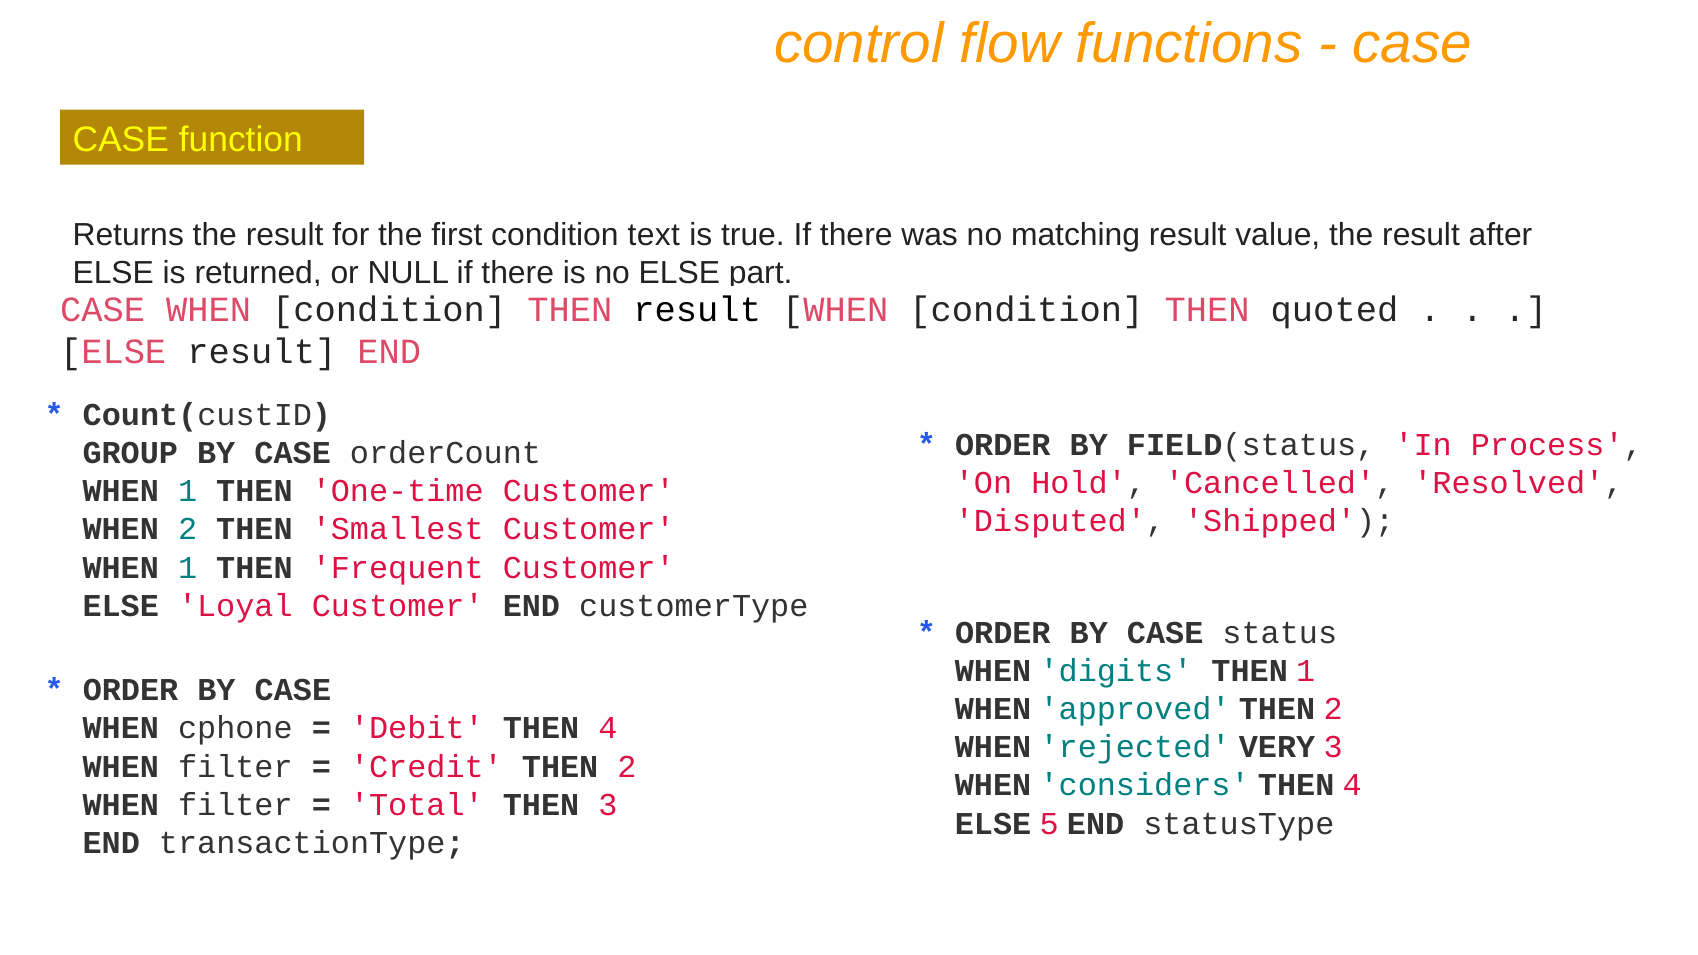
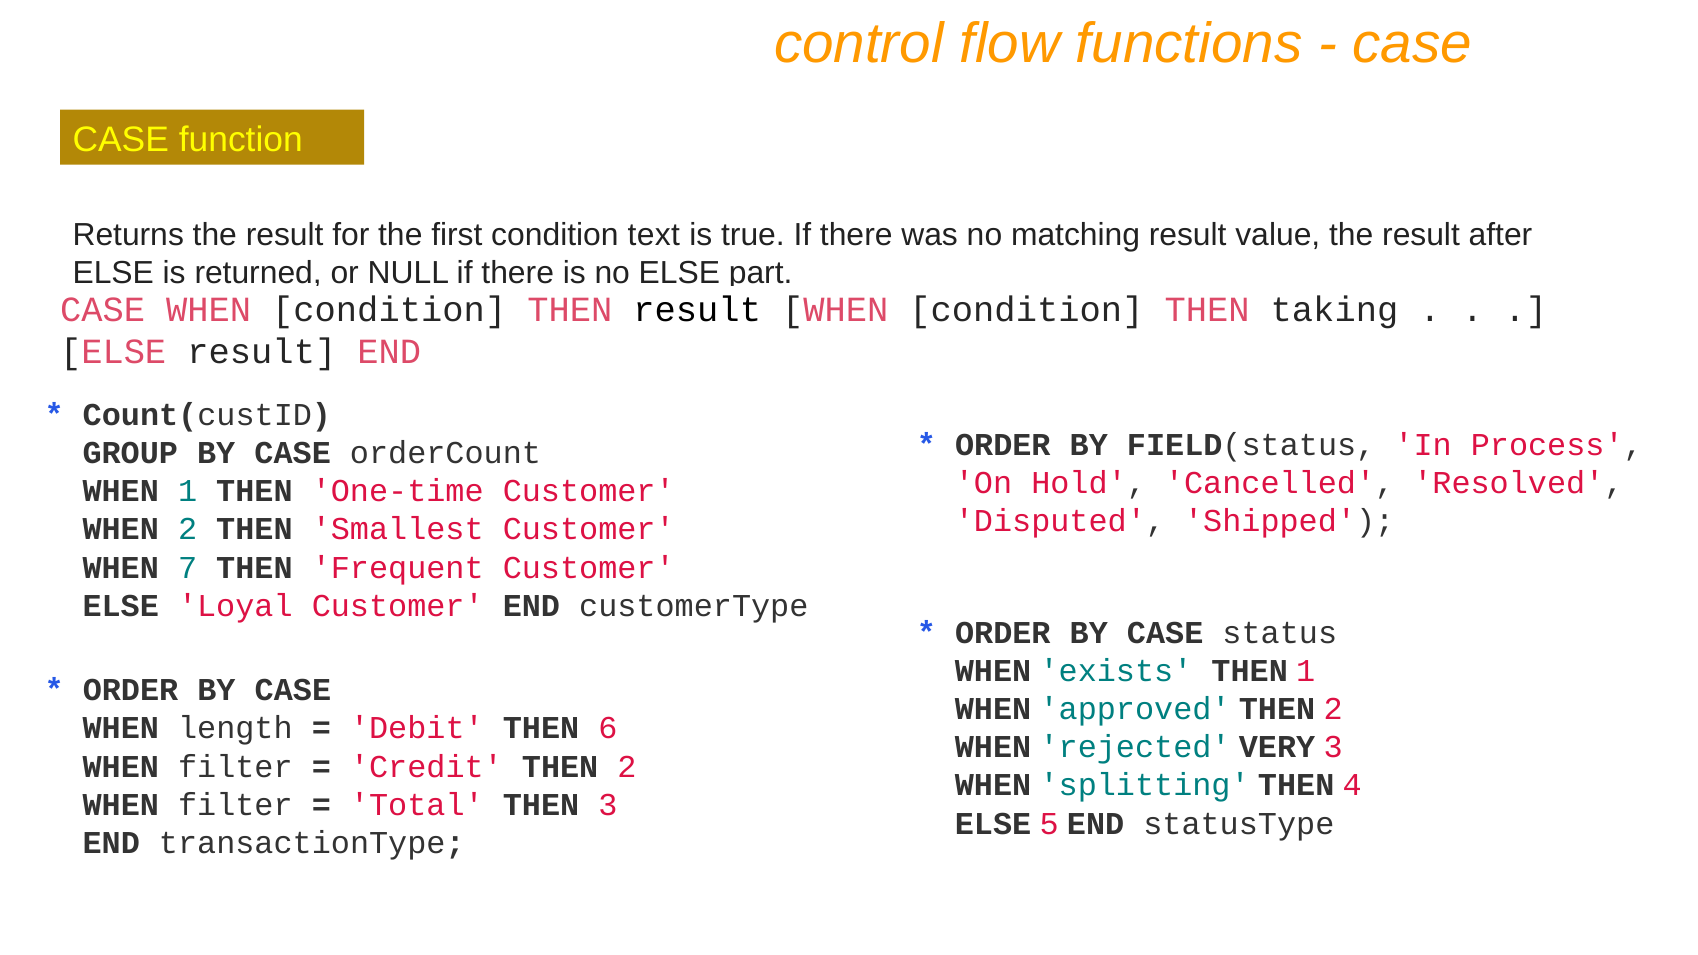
quoted: quoted -> taking (1334, 310)
1: 1 -> 7 (188, 568)
digits: digits -> exists (1116, 671)
cphone: cphone -> length (235, 728)
Debit THEN 4: 4 -> 6 (608, 728)
considers: considers -> splitting (1145, 785)
